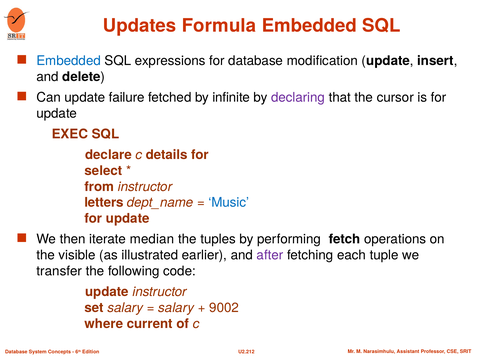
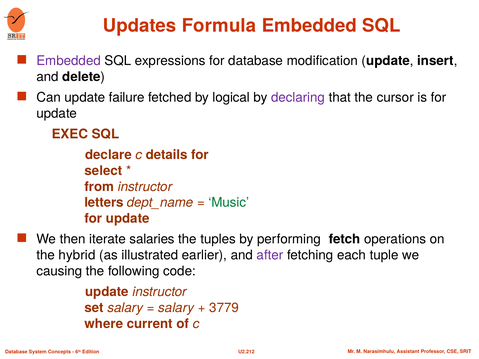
Embedded colour: blue -> purple (69, 61)
infinite: infinite -> logical (231, 98)
Music colour: blue -> green (229, 203)
median: median -> salaries (152, 239)
visible: visible -> hybrid (77, 255)
transfer: transfer -> causing (59, 271)
9002: 9002 -> 3779 (224, 308)
